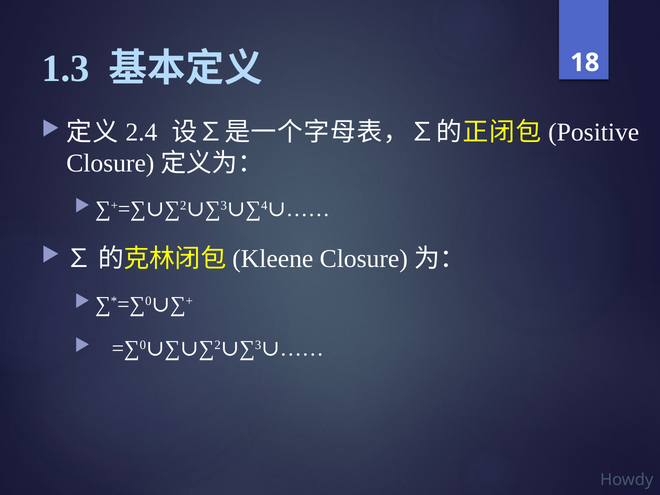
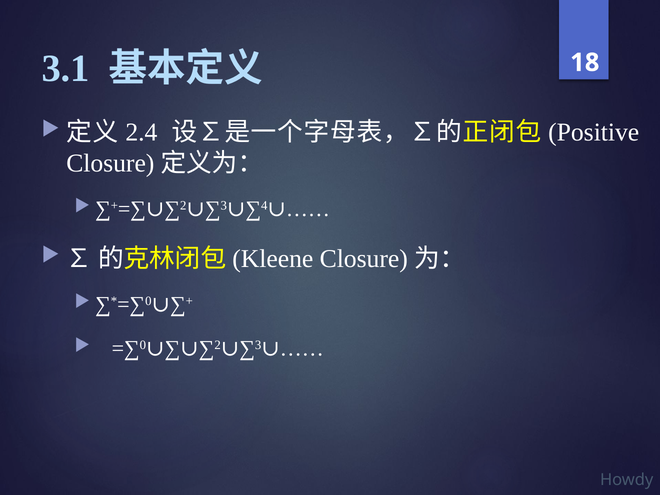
1.3: 1.3 -> 3.1 (66, 69)
